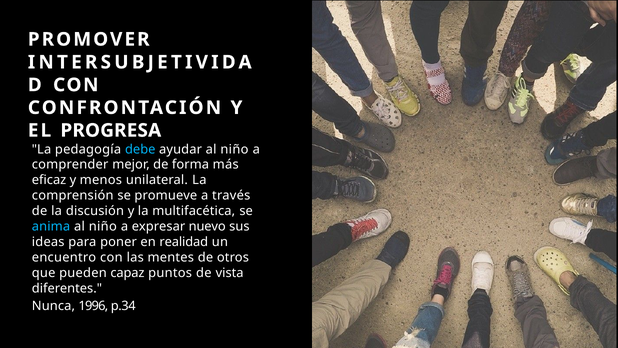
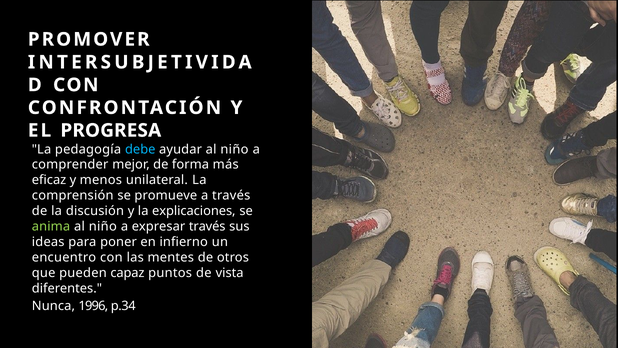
multifacética: multifacética -> explicaciones (194, 211)
anima colour: light blue -> light green (51, 226)
expresar nuevo: nuevo -> través (207, 226)
realidad: realidad -> infierno (184, 242)
